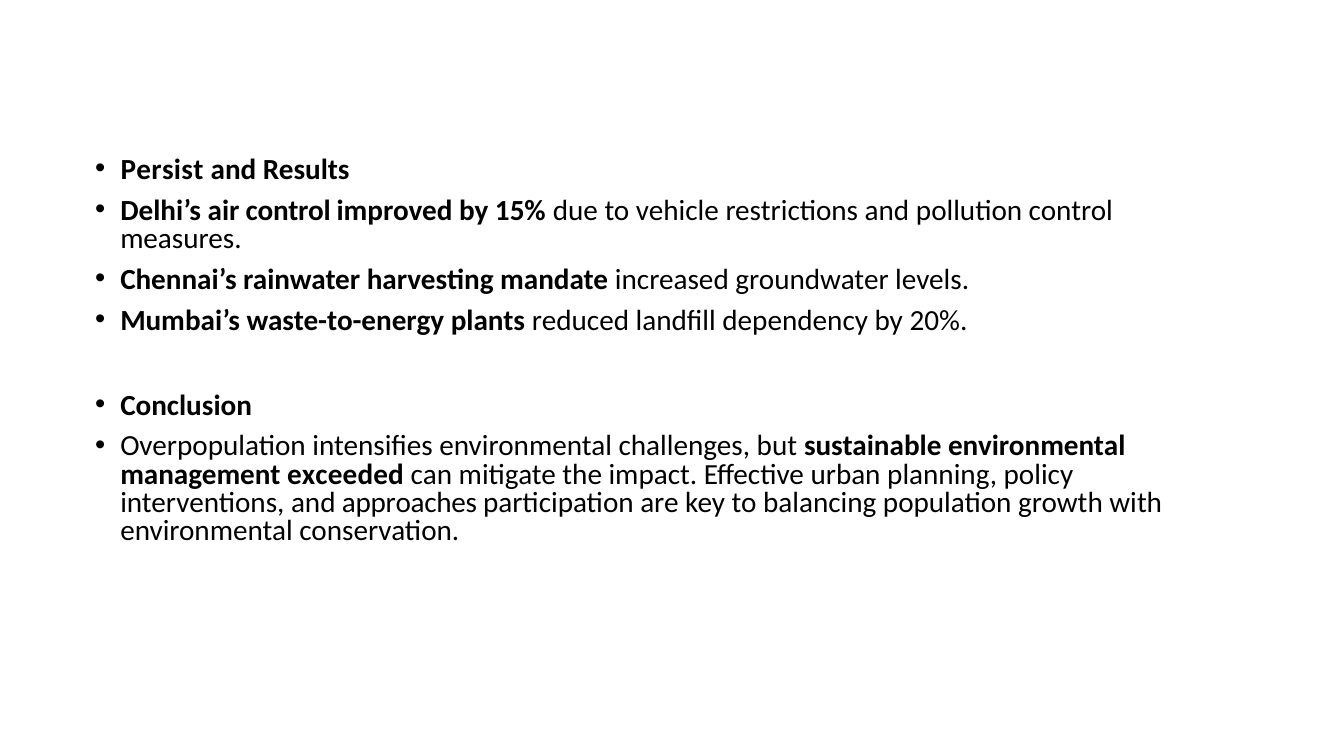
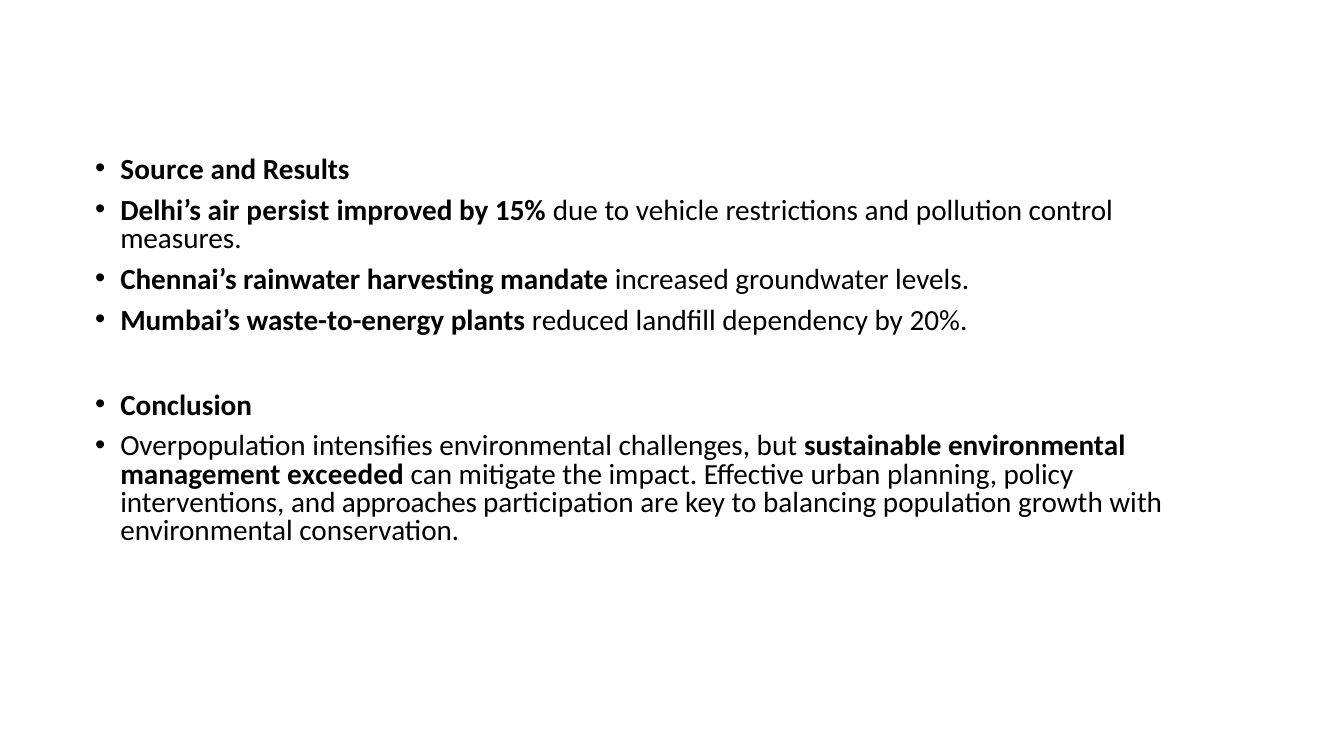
Persist: Persist -> Source (162, 170)
air control: control -> persist (288, 211)
